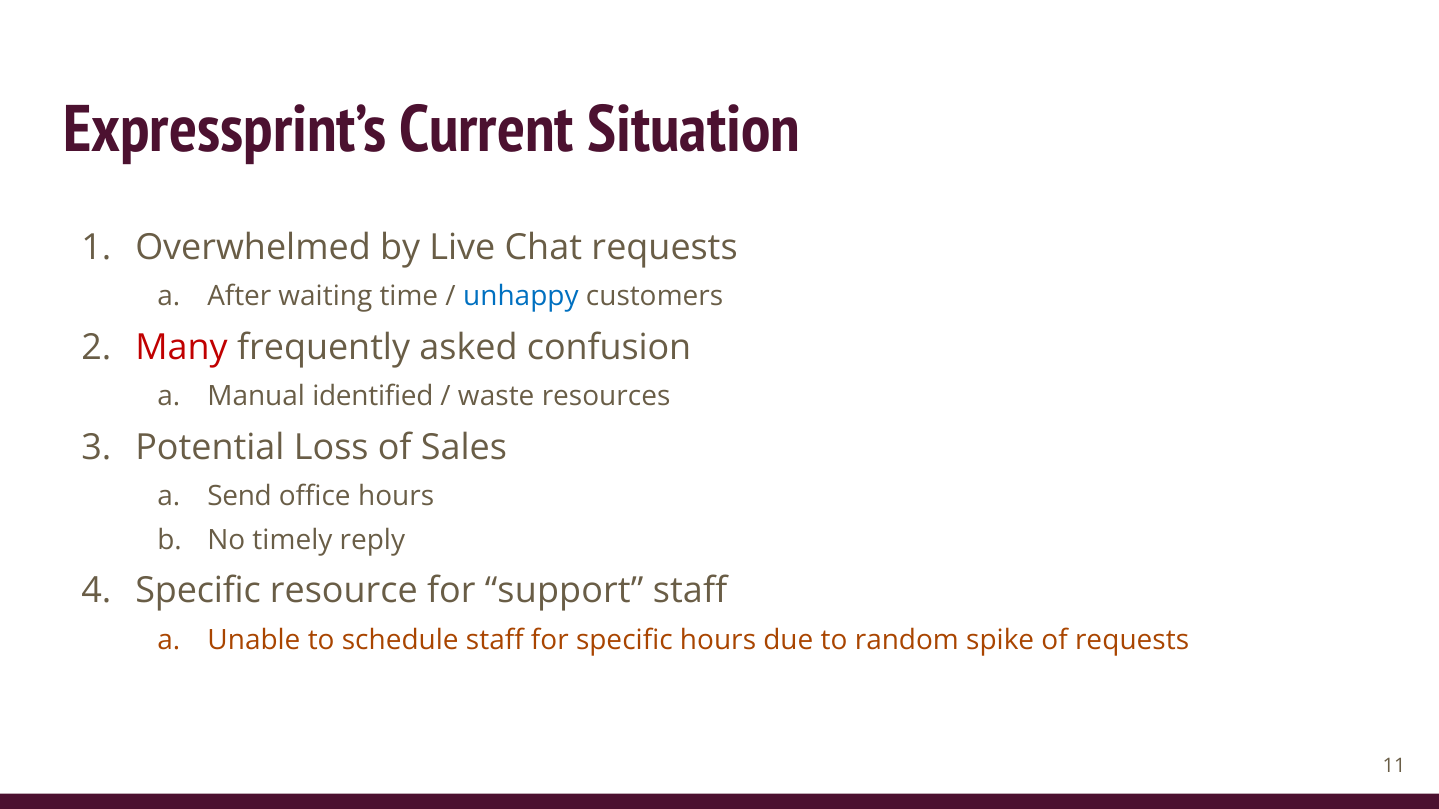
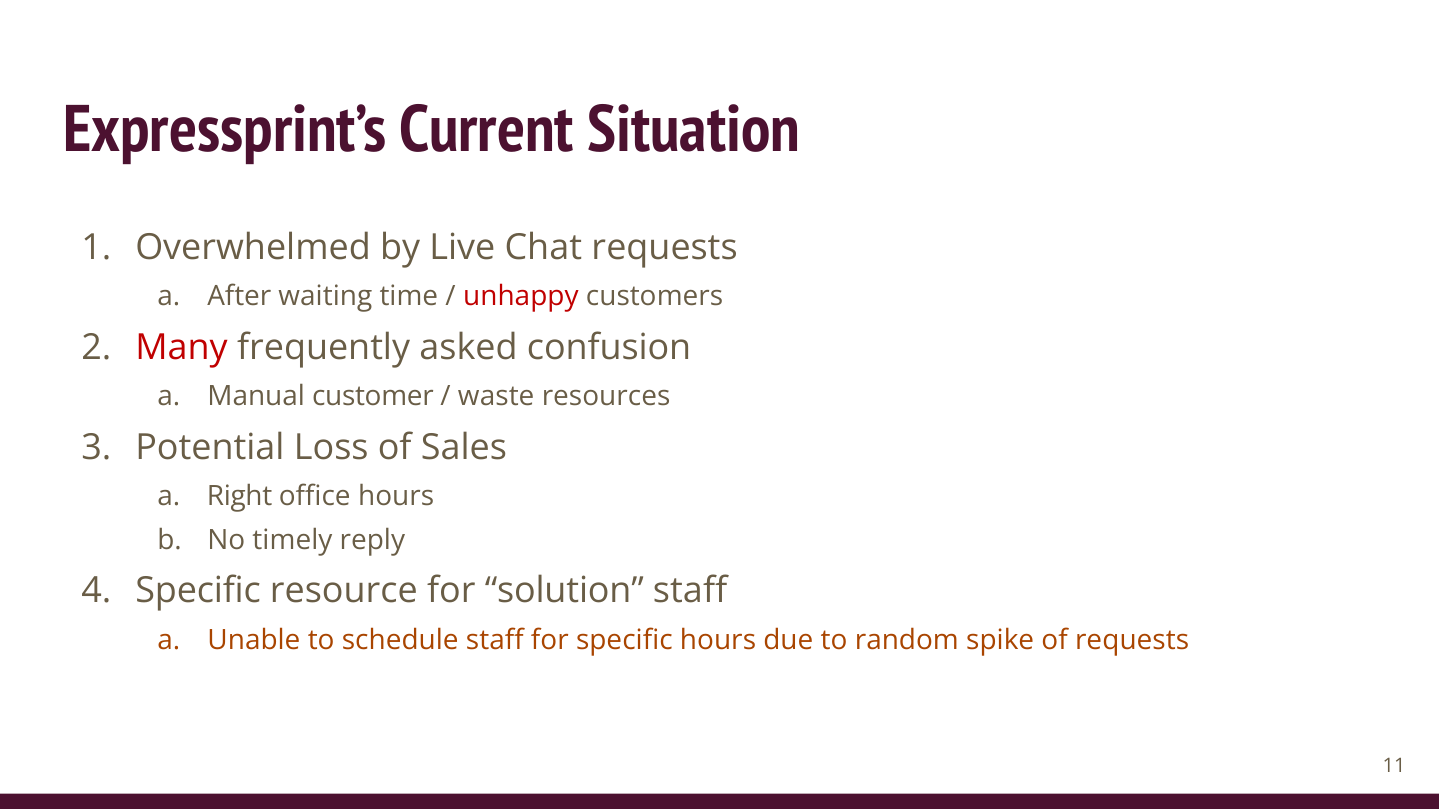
unhappy colour: blue -> red (521, 296)
identified: identified -> customer (373, 396)
Send: Send -> Right (240, 496)
support: support -> solution (564, 591)
